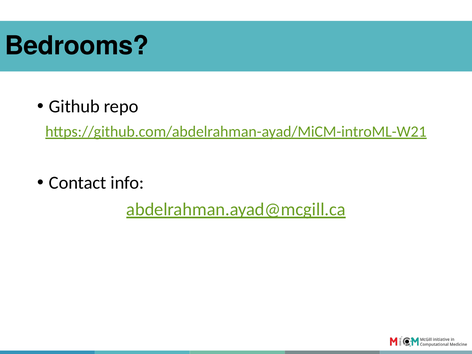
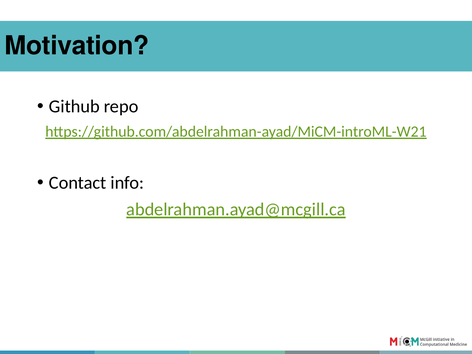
Bedrooms: Bedrooms -> Motivation (77, 46)
